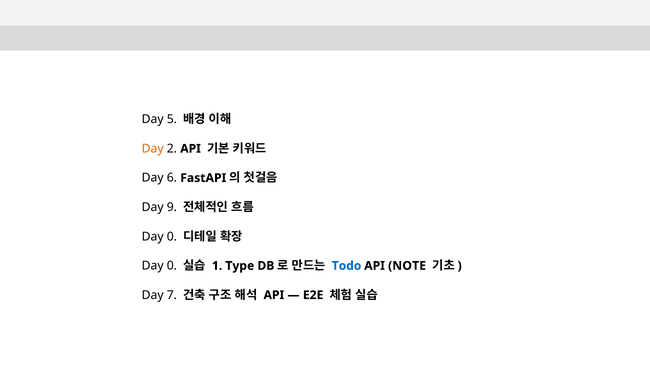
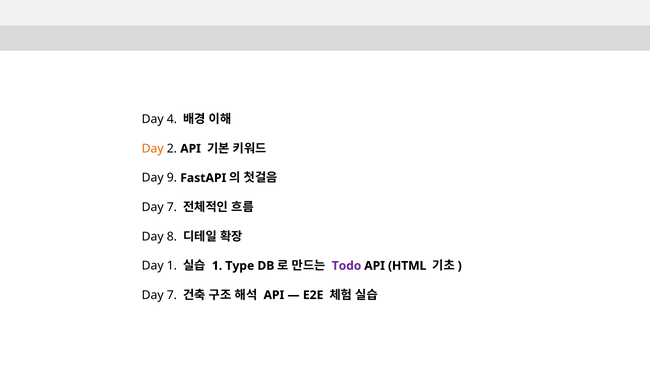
5: 5 -> 4 (172, 119)
6: 6 -> 9 (172, 178)
9: 9 -> 7 (172, 207)
0: 0 -> 8 (172, 236)
0: 0 -> 1 (172, 266)
Todo colour: blue -> purple (347, 266)
NOTE: NOTE -> HTML (407, 266)
